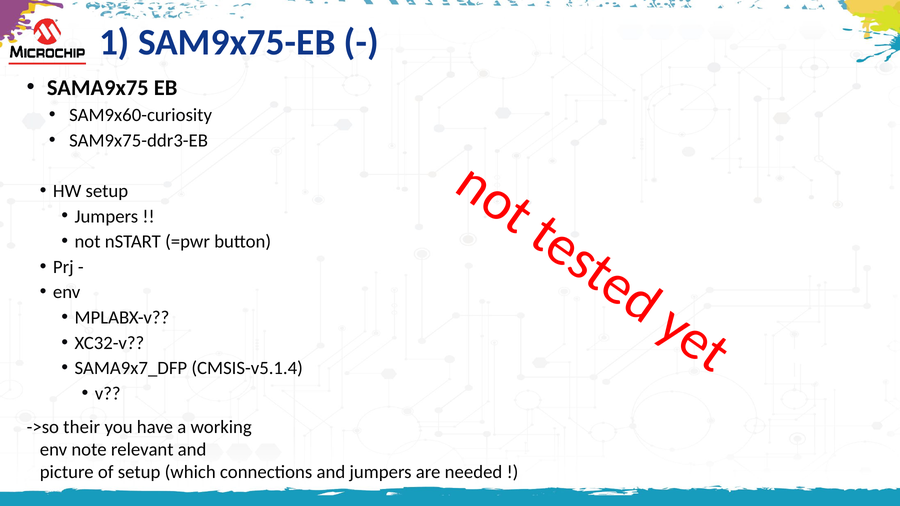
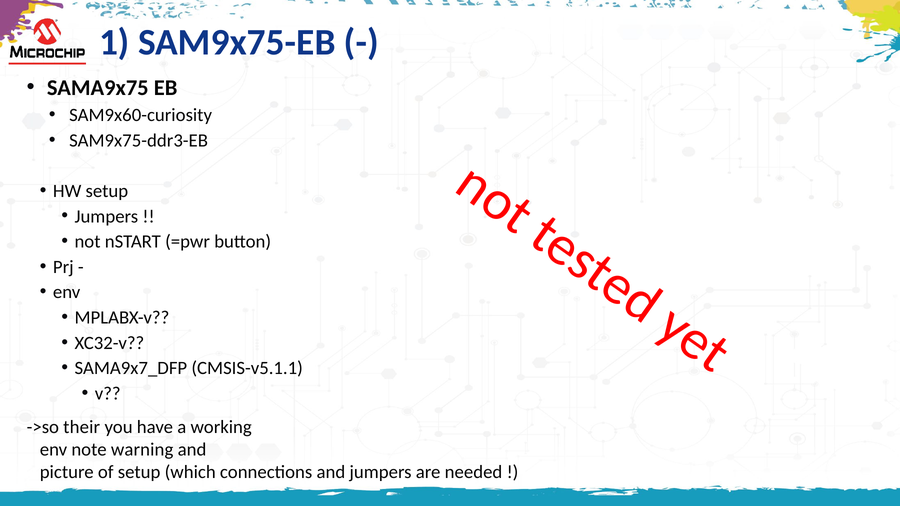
CMSIS-v5.1.4: CMSIS-v5.1.4 -> CMSIS-v5.1.1 (247, 369)
relevant: relevant -> warning (142, 450)
